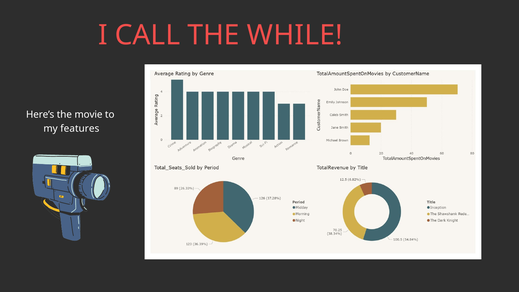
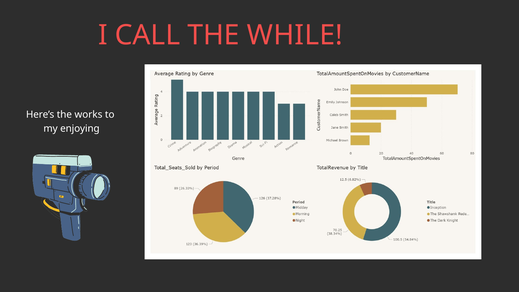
movie: movie -> works (88, 115)
features: features -> enjoying (80, 128)
